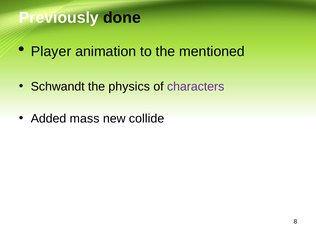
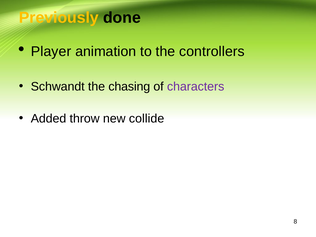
Previously colour: white -> yellow (59, 18)
mentioned: mentioned -> controllers (212, 52)
physics: physics -> chasing (129, 87)
mass: mass -> throw (85, 119)
